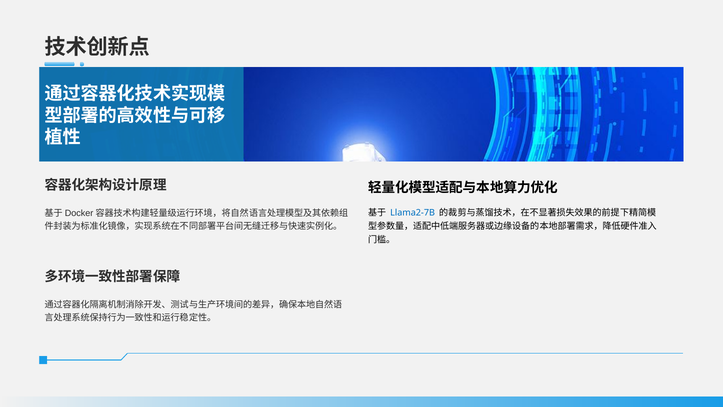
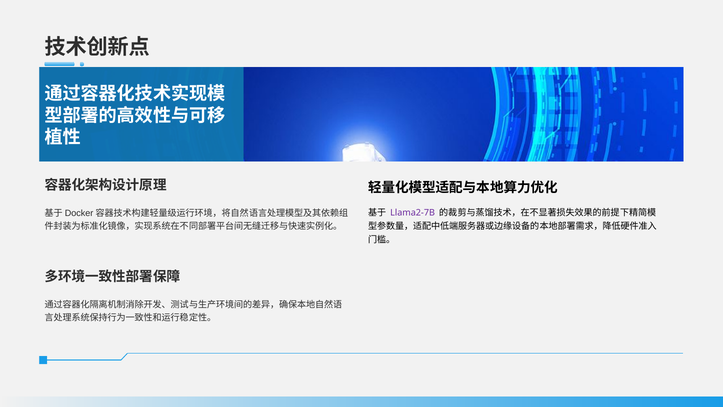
Llama2-7B colour: blue -> purple (413, 213)
